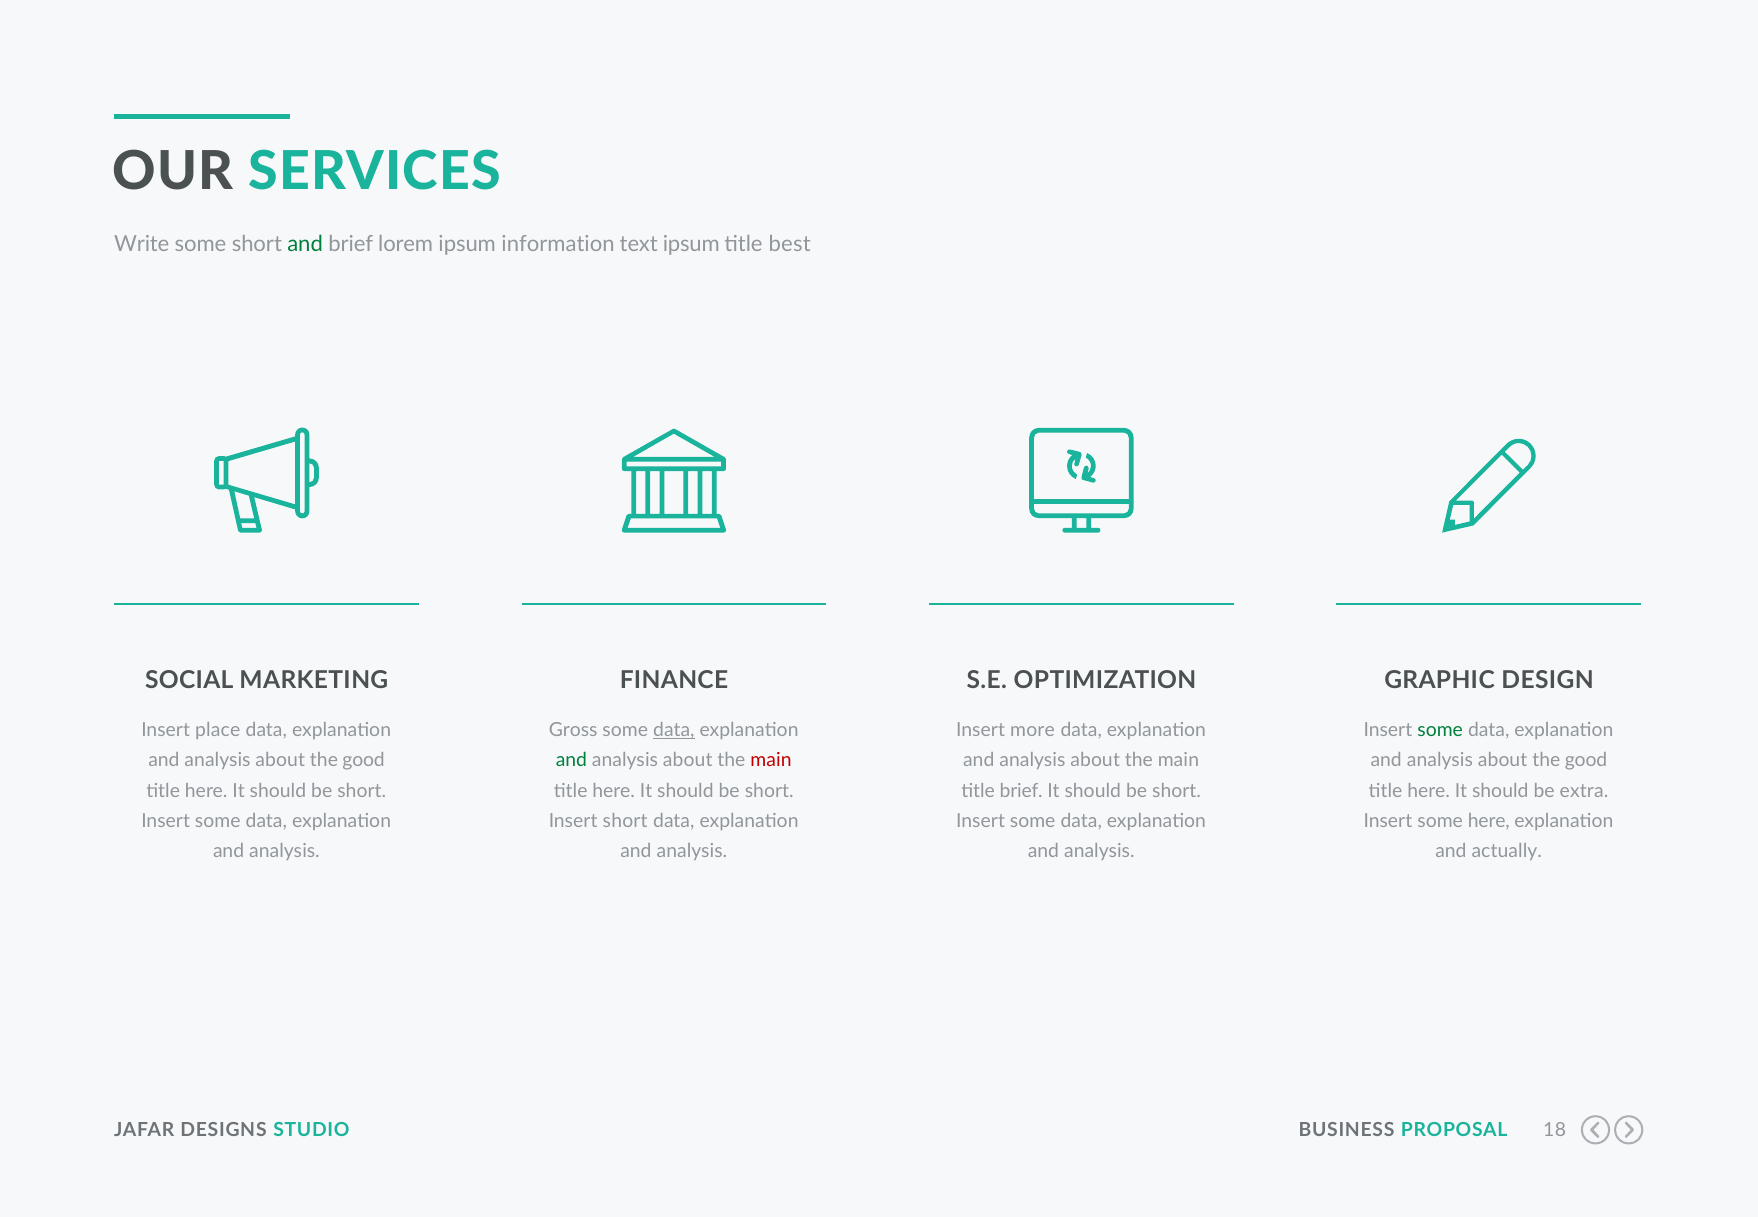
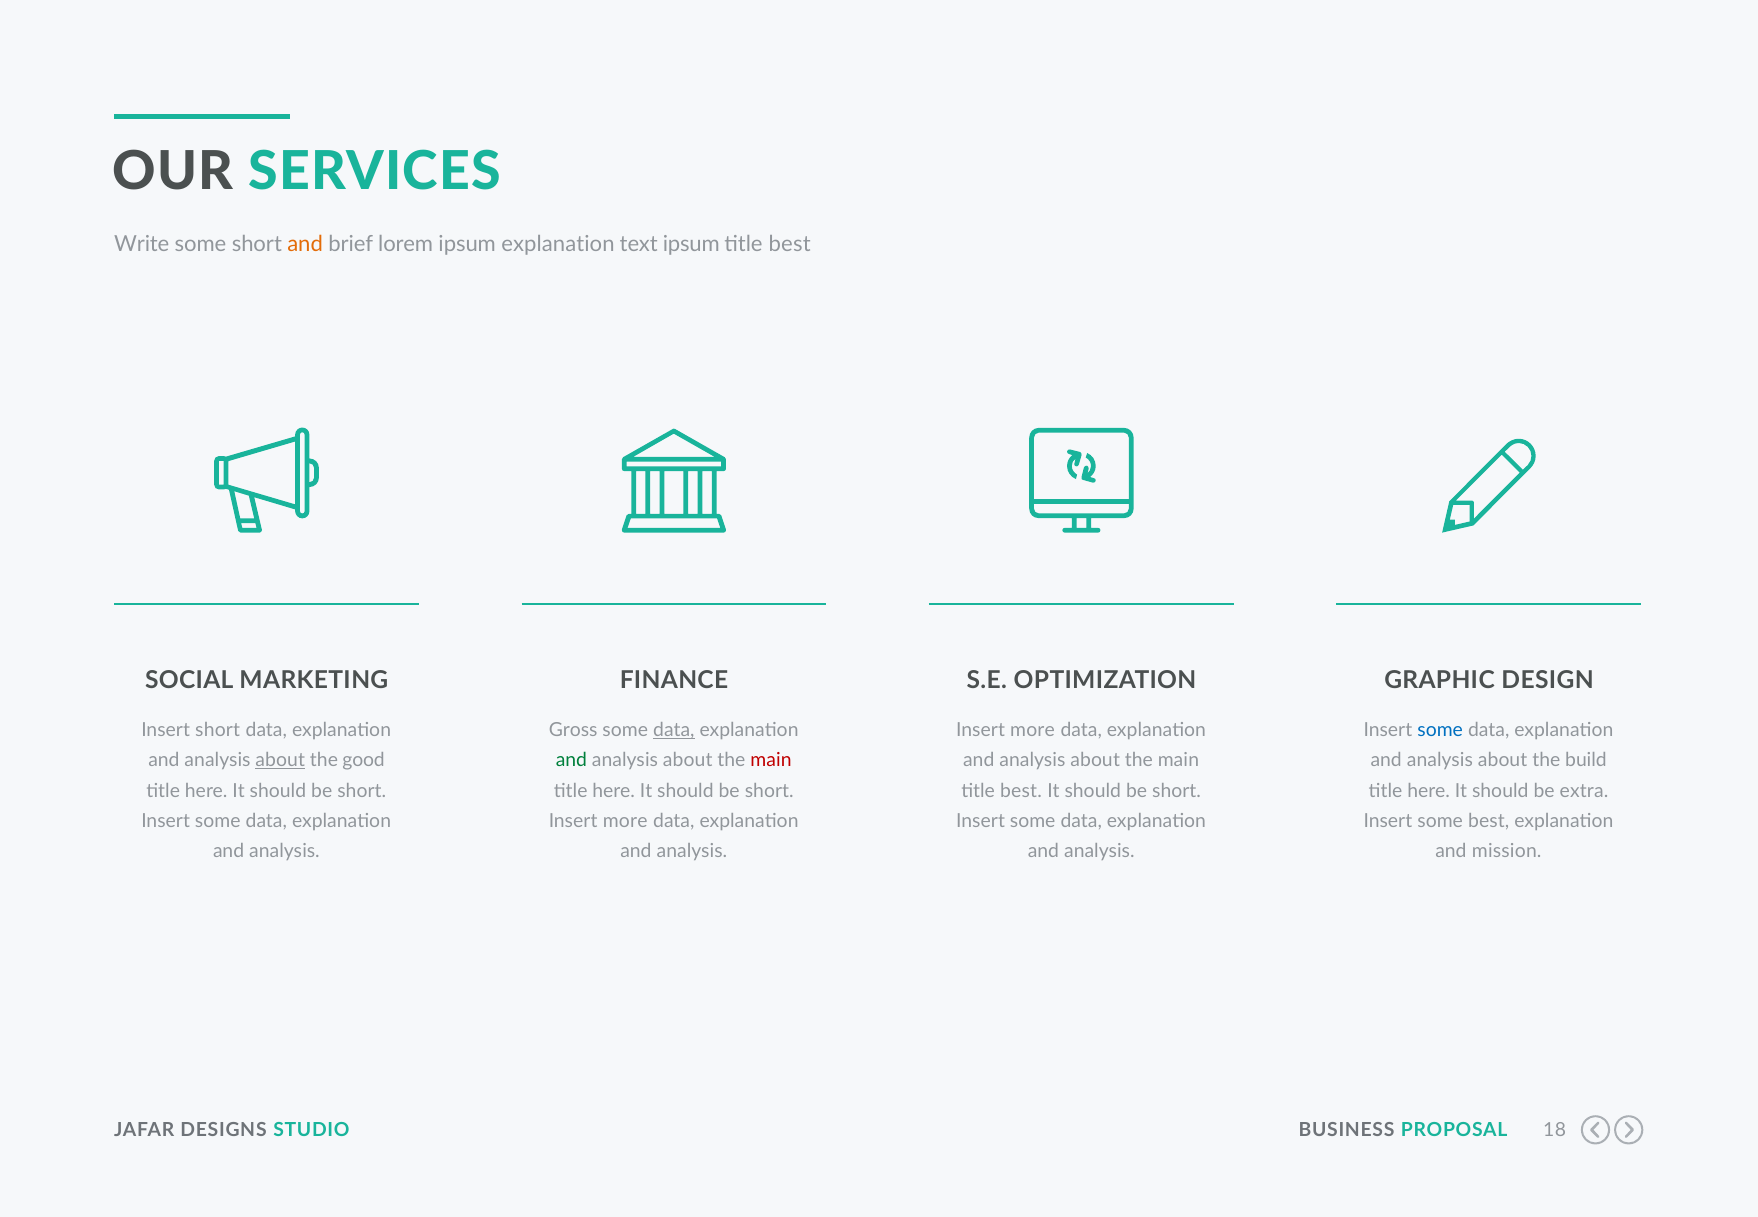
and colour: green -> orange (305, 245)
ipsum information: information -> explanation (558, 245)
Insert place: place -> short (218, 730)
some colour: green -> blue (1440, 730)
about underline: none -> present (280, 760)
good: good -> build (1586, 760)
brief: brief -> best (1021, 791)
short: short -> more (625, 821)
some here: here -> best (1489, 821)
actually: actually -> mission (1507, 851)
